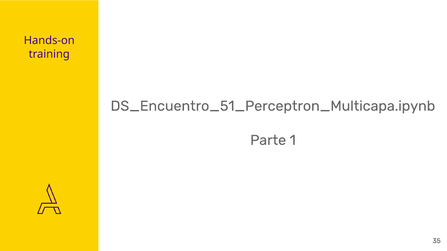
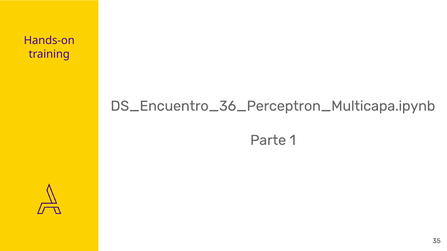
DS_Encuentro_51_Perceptron_Multicapa.ipynb: DS_Encuentro_51_Perceptron_Multicapa.ipynb -> DS_Encuentro_36_Perceptron_Multicapa.ipynb (273, 106)
